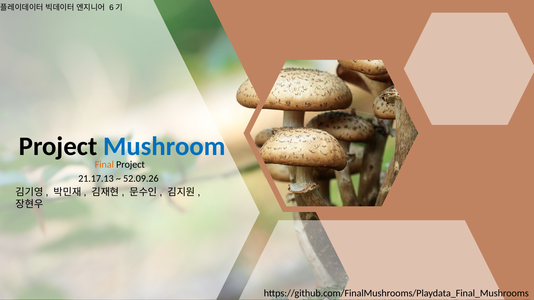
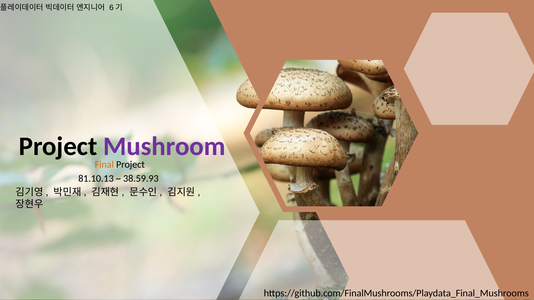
Mushroom colour: blue -> purple (164, 147)
21.17.13: 21.17.13 -> 81.10.13 (96, 179)
52.09.26: 52.09.26 -> 38.59.93 (141, 179)
